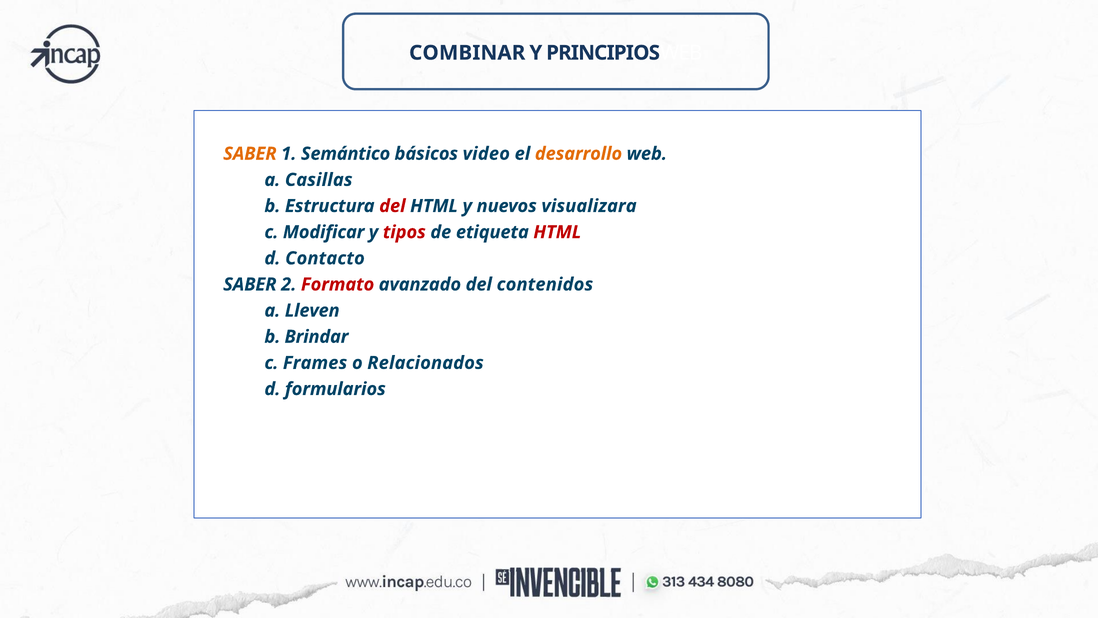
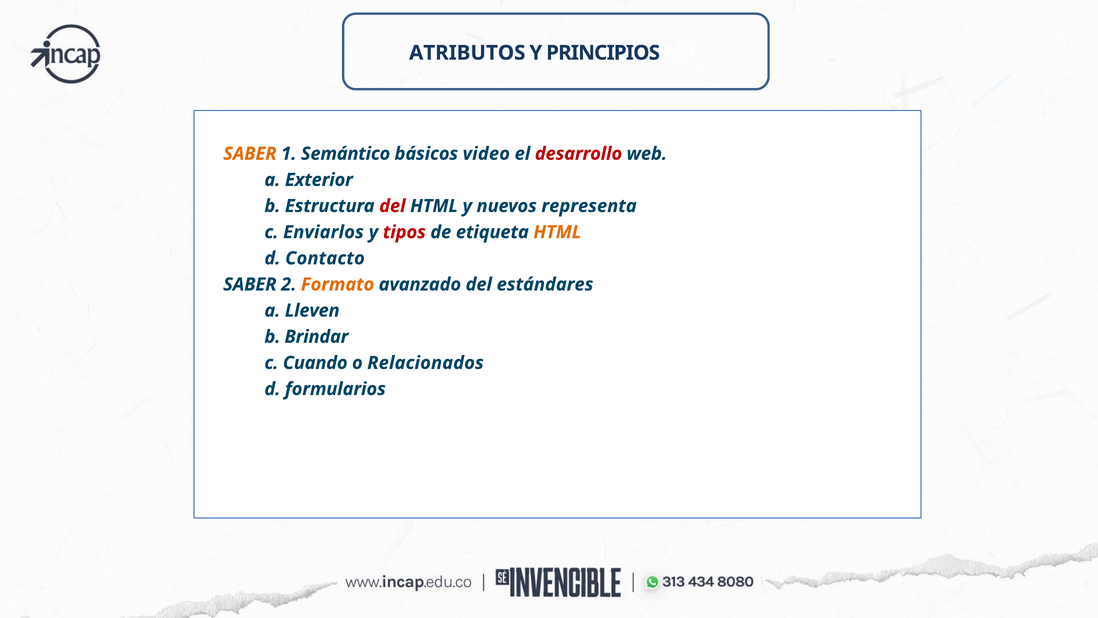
COMBINAR: COMBINAR -> ATRIBUTOS (467, 53)
desarrollo colour: orange -> red (579, 154)
Casillas: Casillas -> Exterior (319, 180)
visualizara: visualizara -> representa (589, 206)
Modificar: Modificar -> Enviarlos (323, 232)
HTML colour: red -> orange (557, 232)
Formato colour: red -> orange (338, 284)
contenidos: contenidos -> estándares (545, 284)
Frames: Frames -> Cuando (315, 363)
